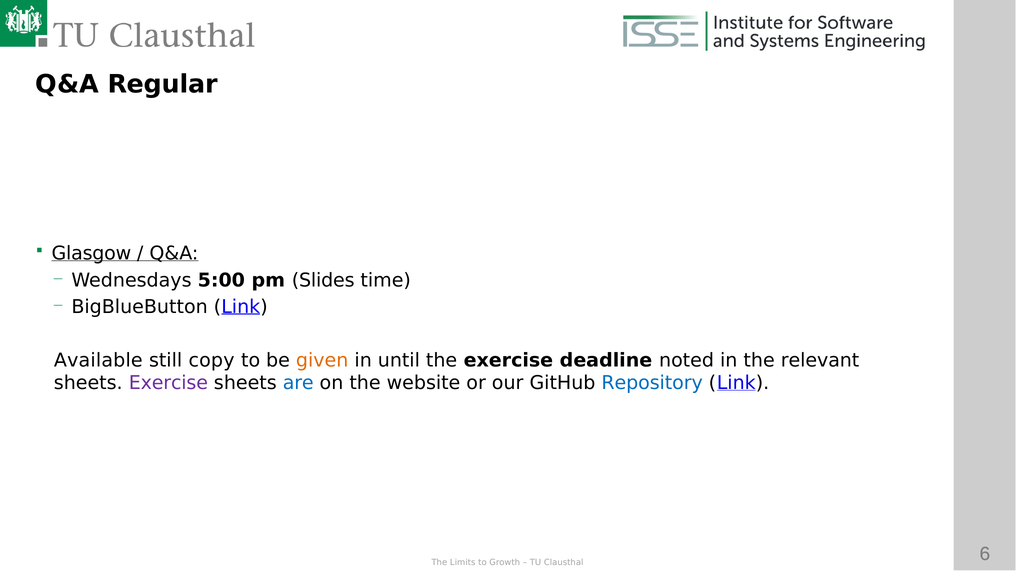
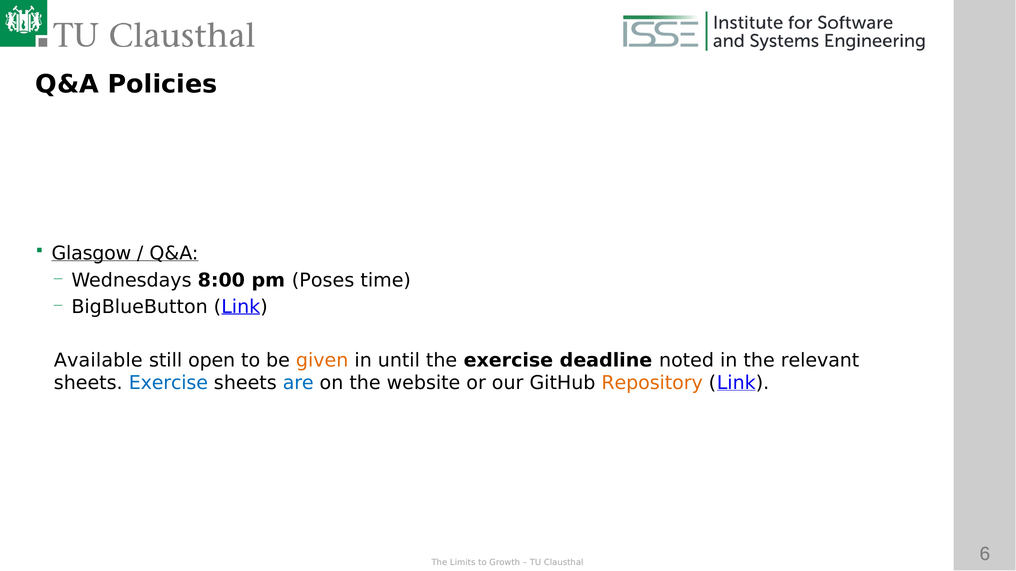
Regular: Regular -> Policies (163, 84)
5:00: 5:00 -> 8:00 (221, 281)
Slides: Slides -> Poses (323, 281)
copy: copy -> open (212, 361)
Exercise colour: purple -> blue (168, 383)
Repository colour: blue -> orange (652, 383)
